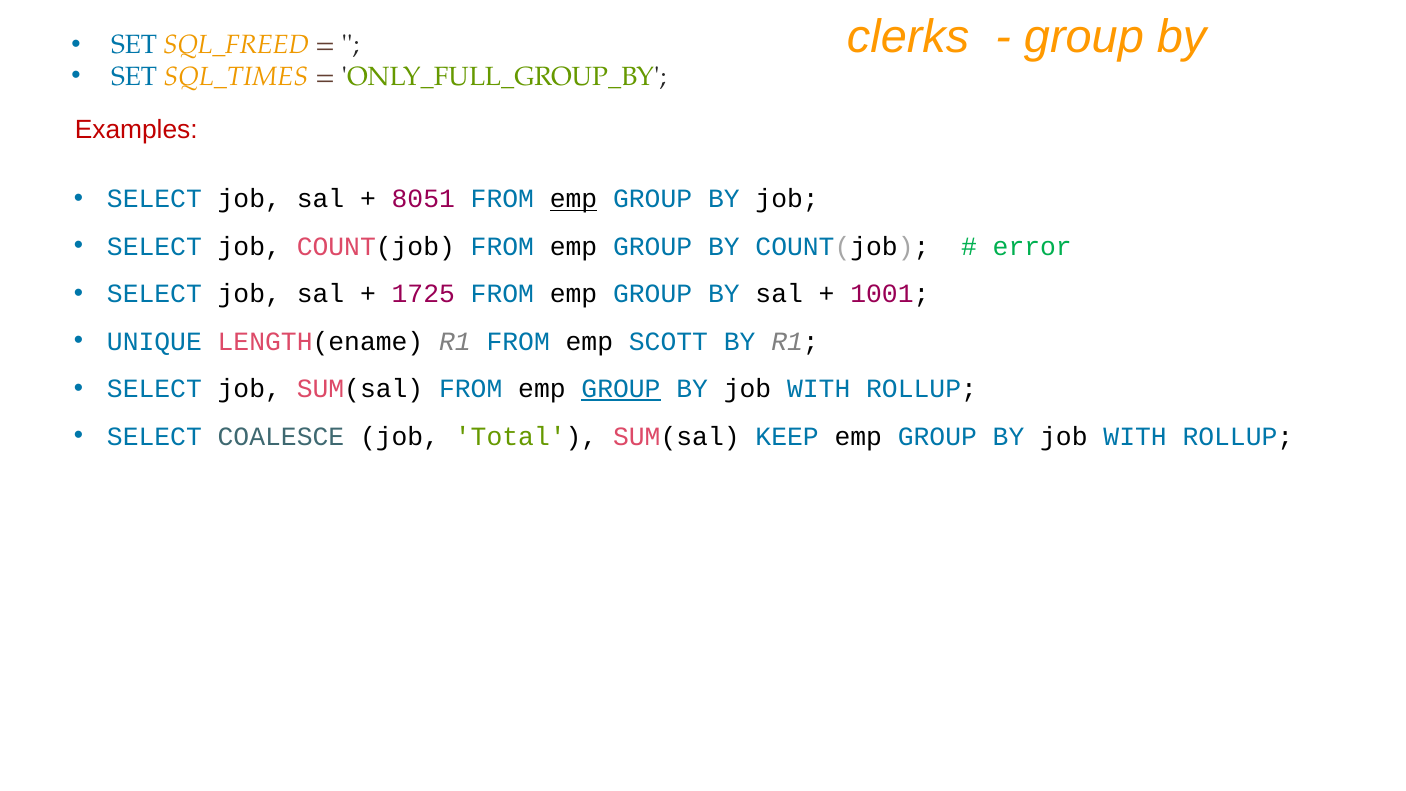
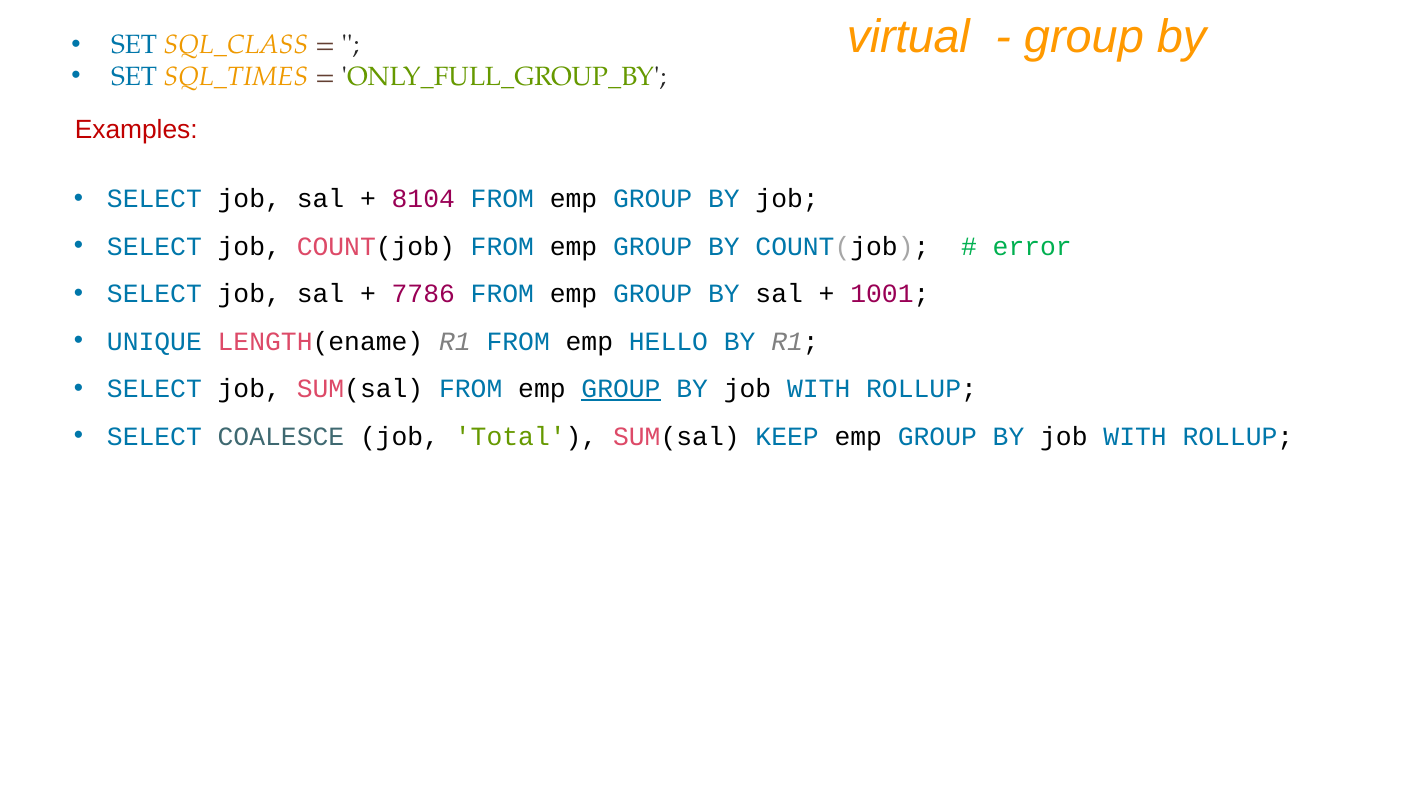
clerks: clerks -> virtual (908, 37)
SQL_FREED: SQL_FREED -> SQL_CLASS (236, 45)
8051: 8051 -> 8104 (423, 199)
emp underline: present -> none (574, 199)
1725: 1725 -> 7786 (423, 294)
SCOTT: SCOTT -> HELLO (668, 341)
